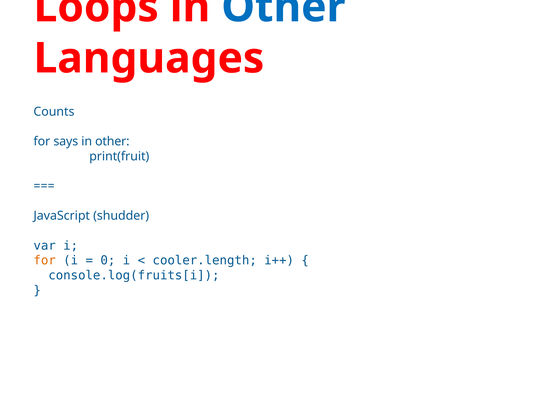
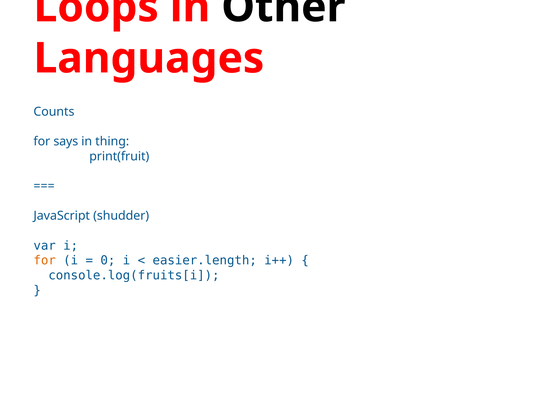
Other colour: blue -> black (283, 7)
other: other -> thing (112, 141)
cooler.length: cooler.length -> easier.length (205, 260)
